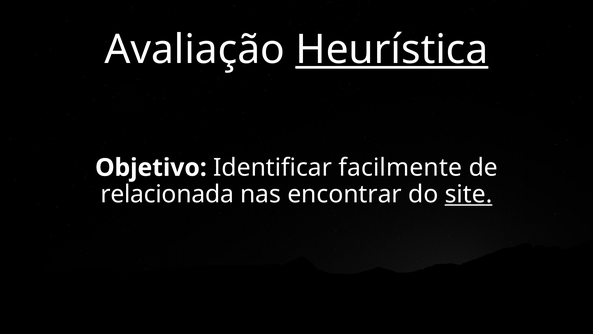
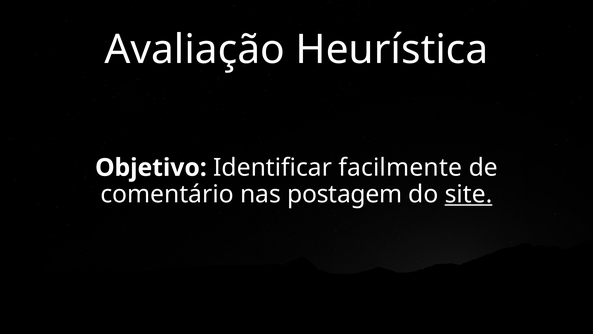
Heurística underline: present -> none (392, 50)
relacionada: relacionada -> comentário (167, 194)
encontrar: encontrar -> postagem (345, 194)
